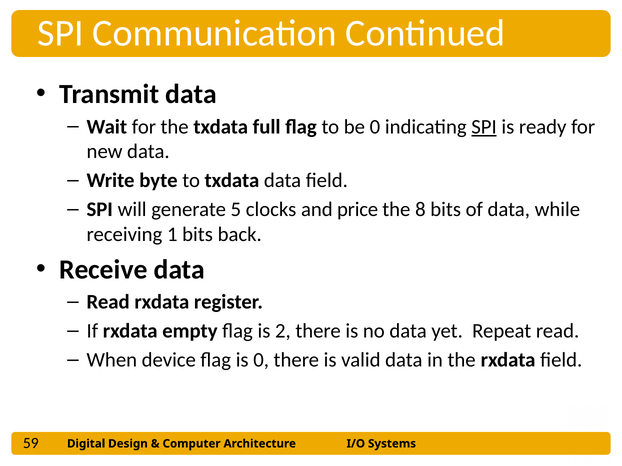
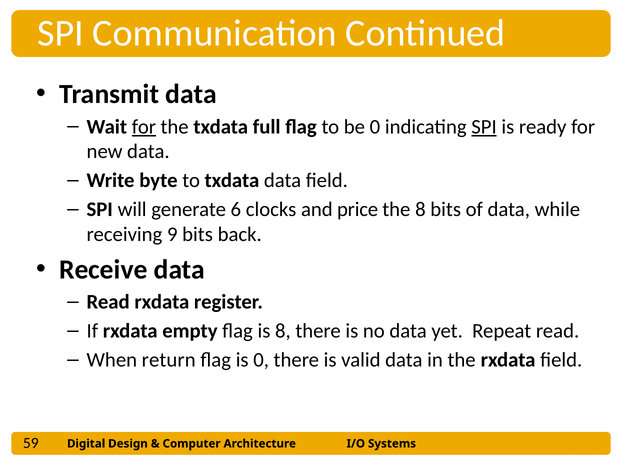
for underline: none -> present (144, 127)
5: 5 -> 6 (236, 210)
1: 1 -> 9 (172, 235)
is 2: 2 -> 8 (283, 331)
device: device -> return (169, 360)
